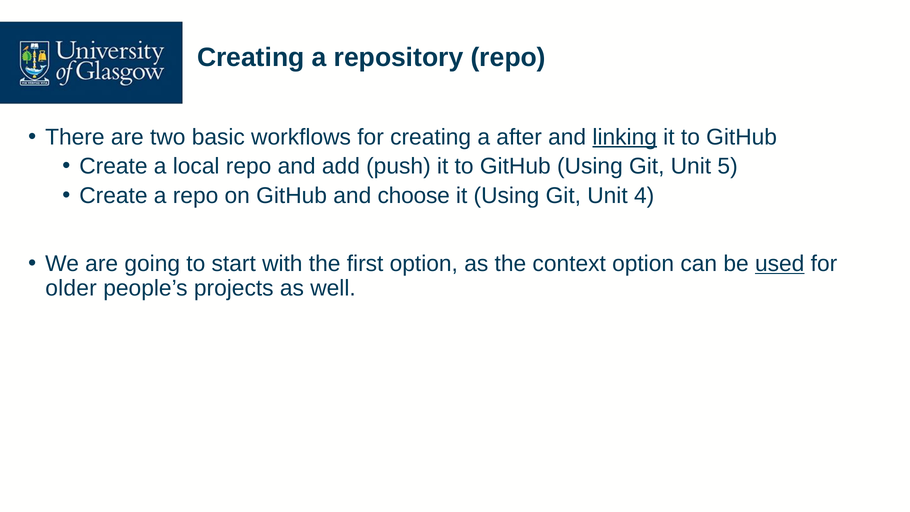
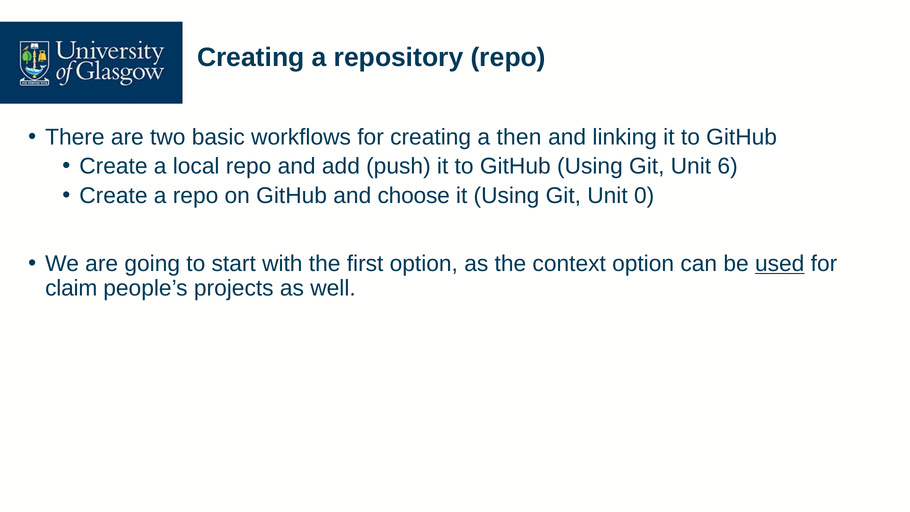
after: after -> then (519, 137)
linking underline: present -> none (625, 137)
5: 5 -> 6 (728, 166)
4: 4 -> 0 (644, 196)
older: older -> claim (71, 288)
